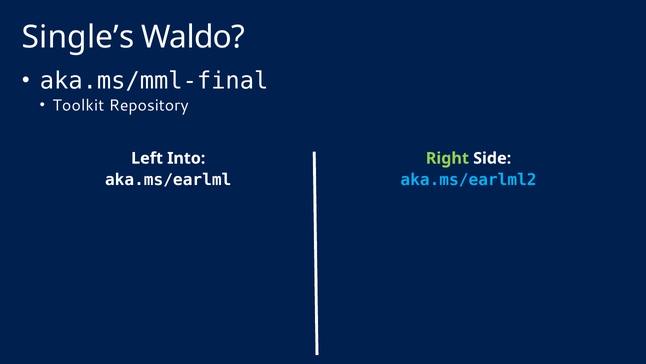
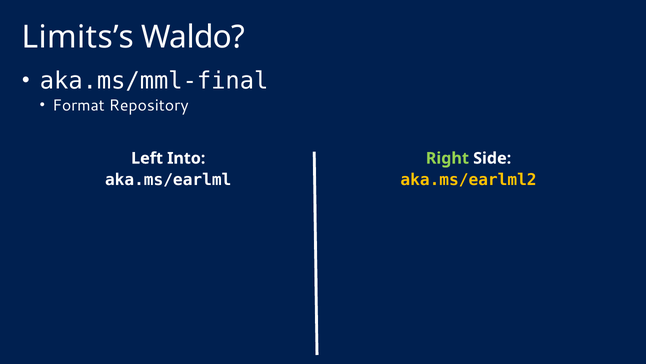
Single’s: Single’s -> Limits’s (78, 37)
Toolkit: Toolkit -> Format (79, 105)
aka.ms/earlml2 colour: light blue -> yellow (469, 180)
